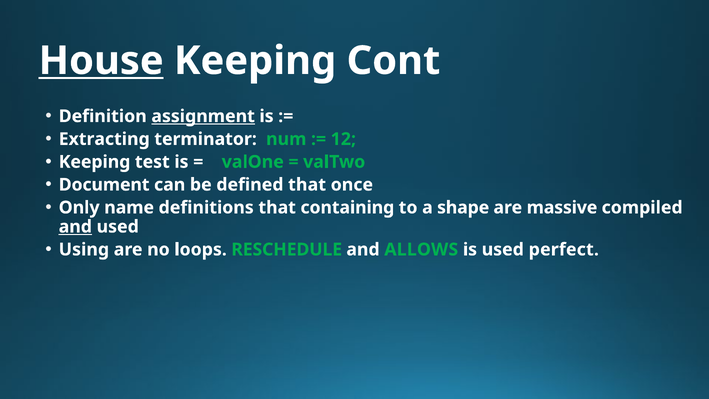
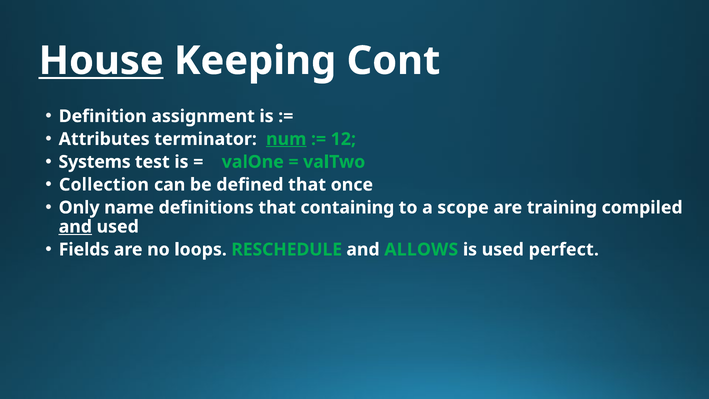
assignment underline: present -> none (203, 116)
Extracting: Extracting -> Attributes (104, 139)
num underline: none -> present (286, 139)
Keeping: Keeping -> Systems (95, 162)
Document: Document -> Collection (104, 185)
shape: shape -> scope (463, 207)
massive: massive -> training (562, 207)
Using: Using -> Fields (84, 249)
